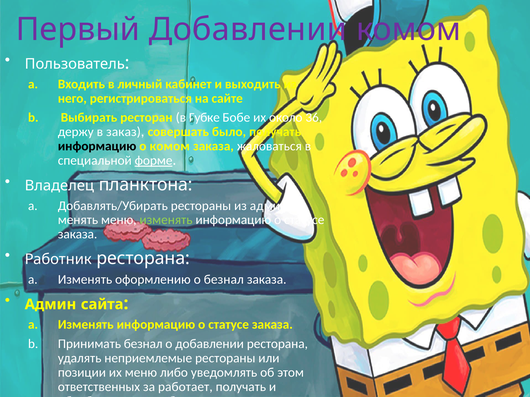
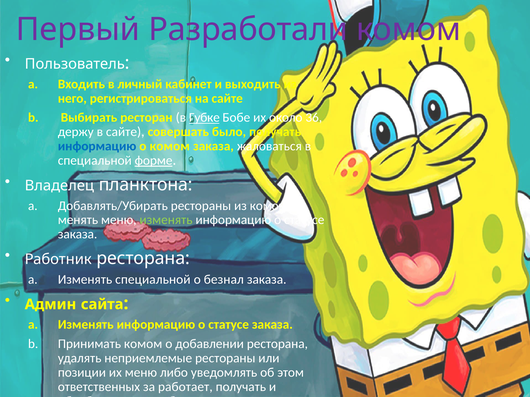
Первый Добавлении: Добавлении -> Разработали (248, 30)
Губке underline: none -> present (204, 118)
в заказ: заказ -> сайте (125, 132)
информацию colour: black -> blue (97, 146)
из админ: админ -> комом (270, 206)
Изменять оформлению: оформлению -> специальной (153, 280)
Принимать безнал: безнал -> комом (143, 344)
